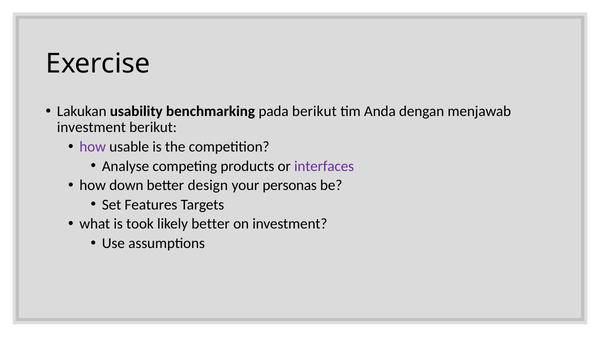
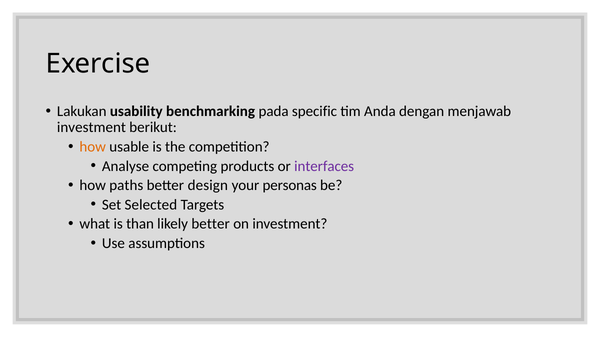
pada berikut: berikut -> specific (314, 112)
how colour: purple -> orange (93, 147)
down: down -> paths (126, 186)
Features: Features -> Selected (151, 205)
took: took -> than (140, 224)
